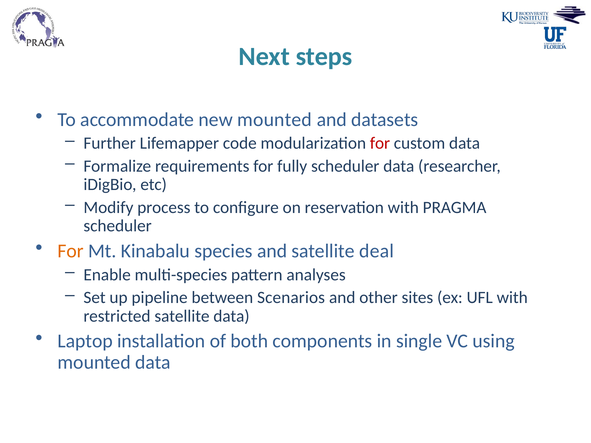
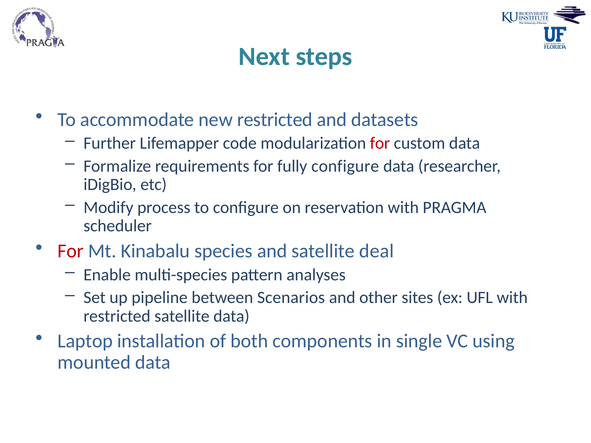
new mounted: mounted -> restricted (275, 120)
fully scheduler: scheduler -> configure (345, 166)
For colour: orange -> red (71, 251)
